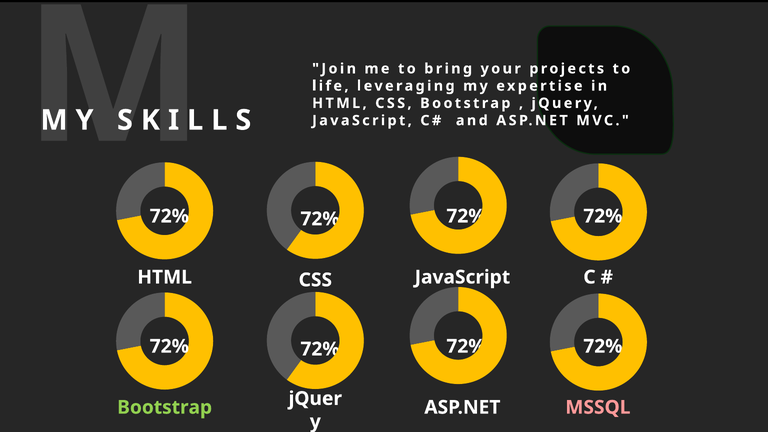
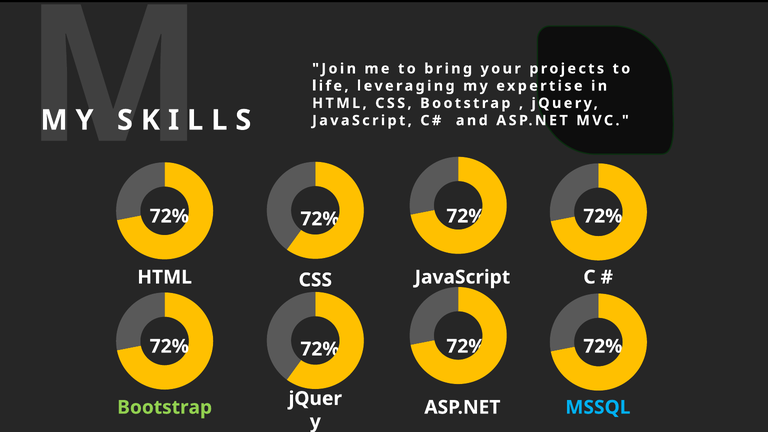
MSSQL colour: pink -> light blue (598, 407)
